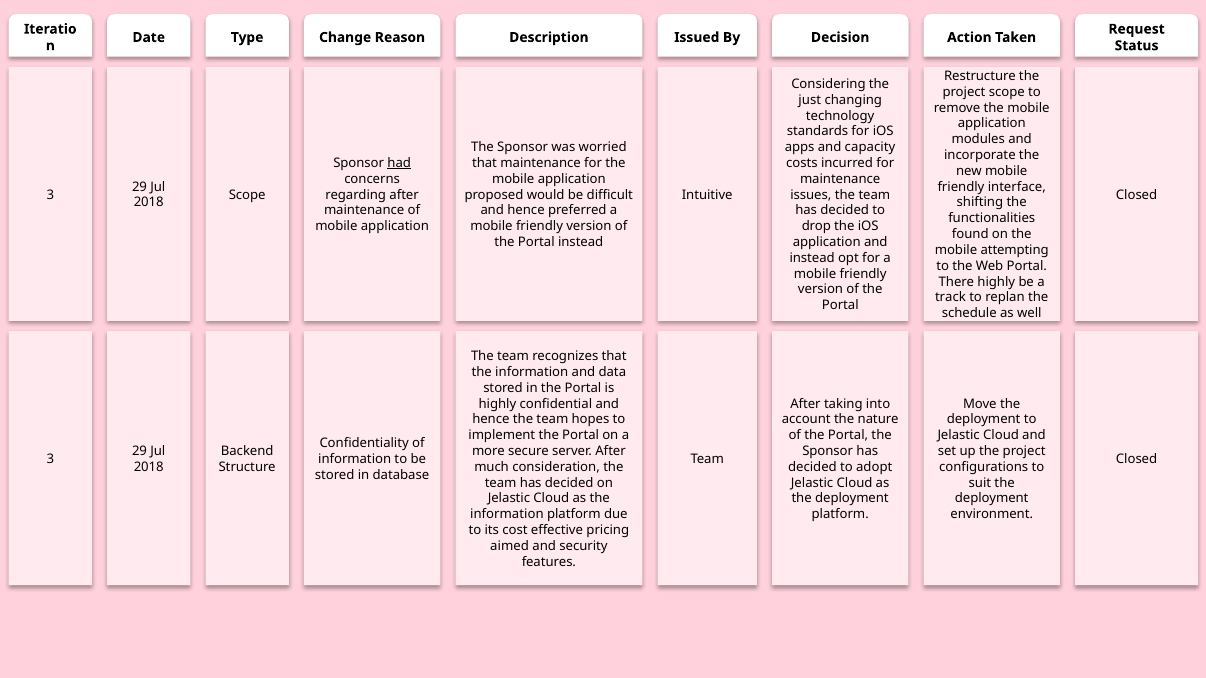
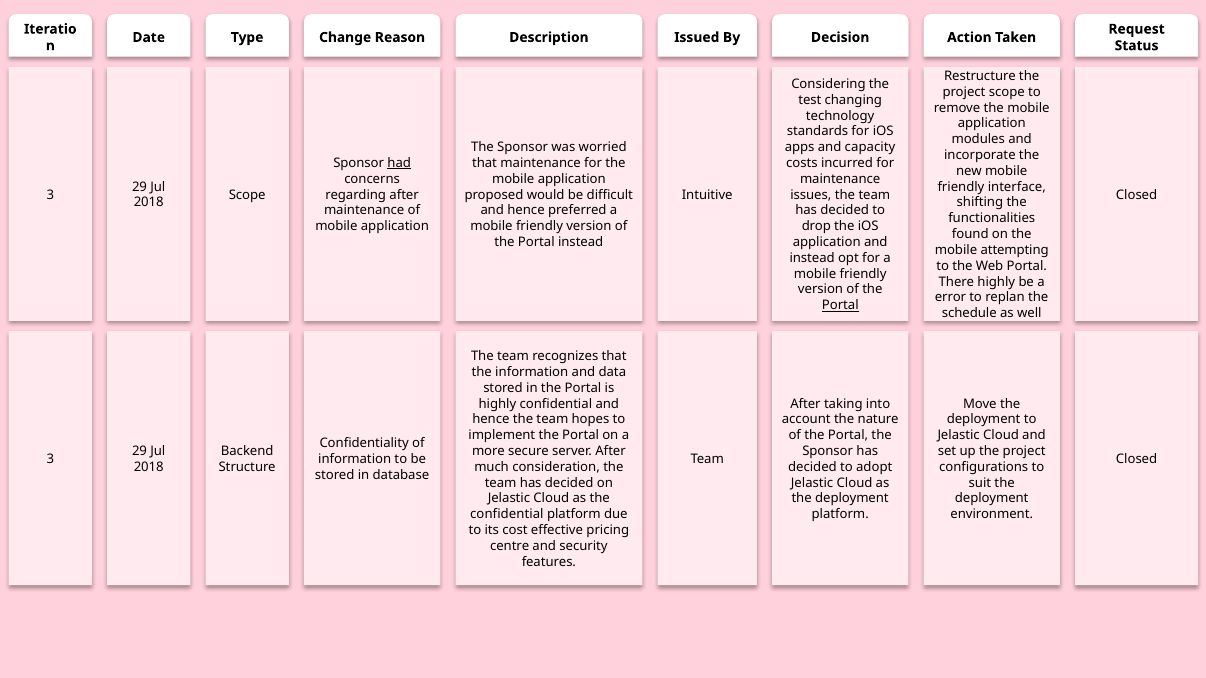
just: just -> test (810, 100)
track: track -> error (950, 298)
Portal underline: none -> present (840, 306)
information: information -> confidential (507, 515)
aimed: aimed -> centre (510, 546)
